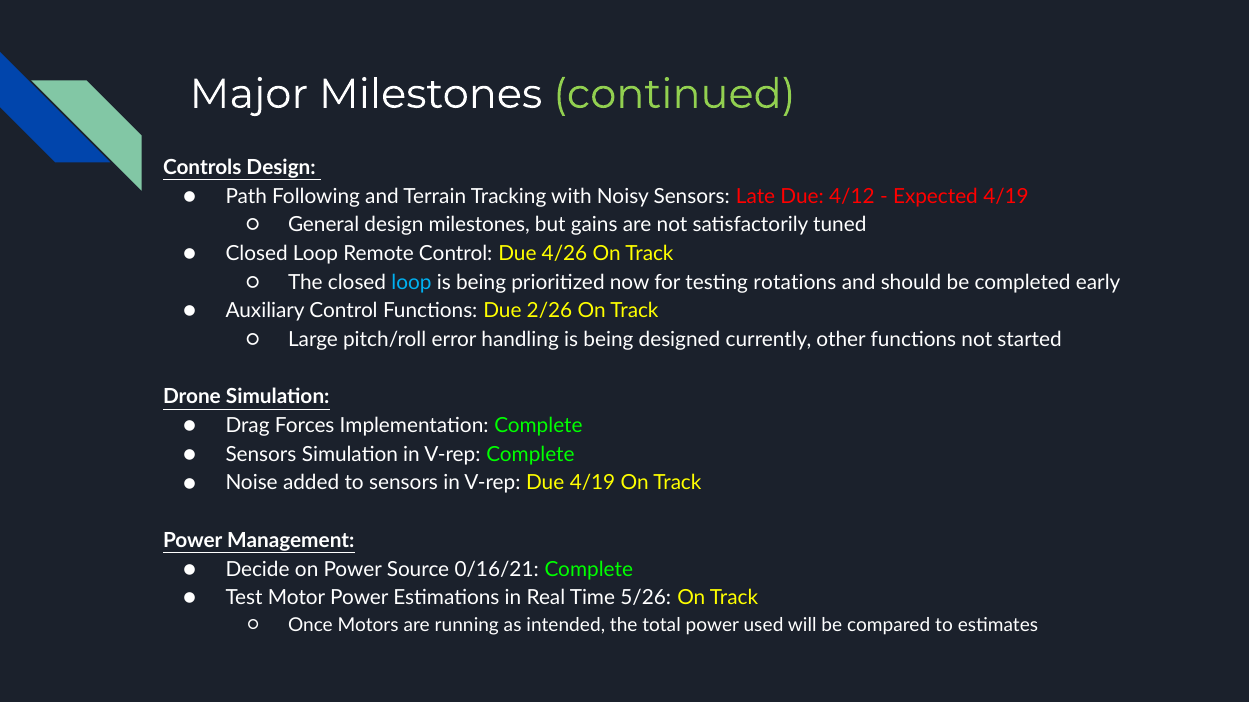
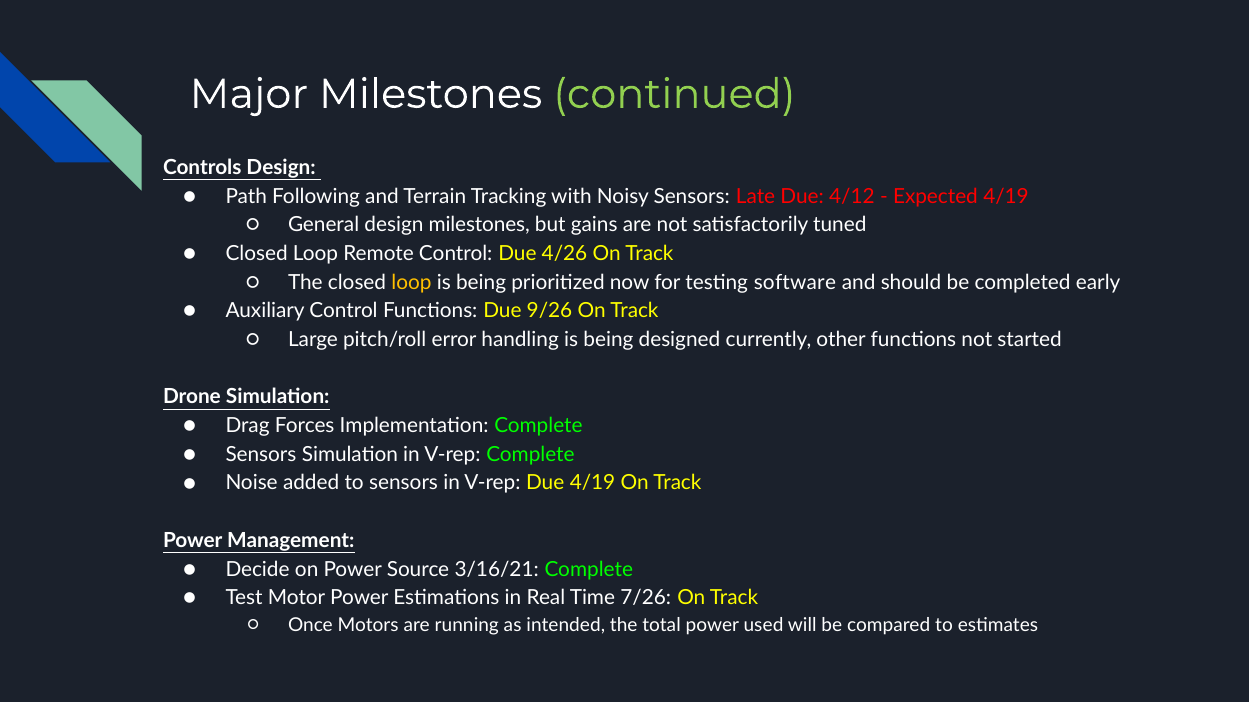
loop colour: light blue -> yellow (412, 283)
rotations: rotations -> software (795, 283)
2/26: 2/26 -> 9/26 (550, 311)
0/16/21: 0/16/21 -> 3/16/21 (497, 570)
5/26: 5/26 -> 7/26 (646, 598)
